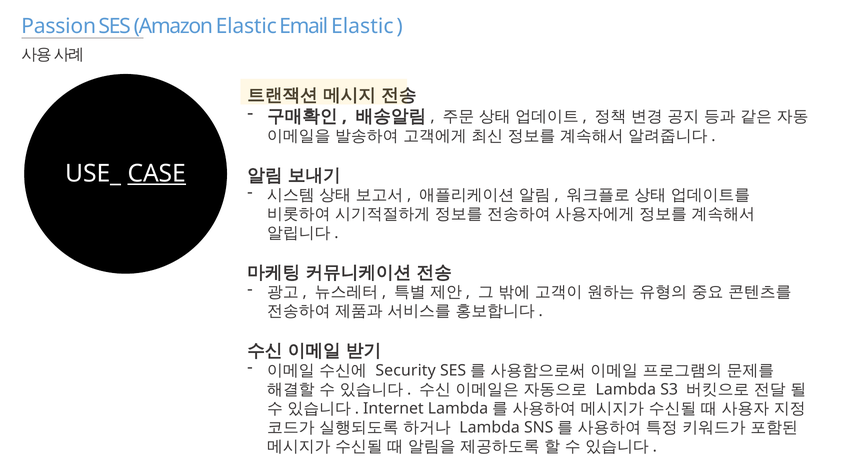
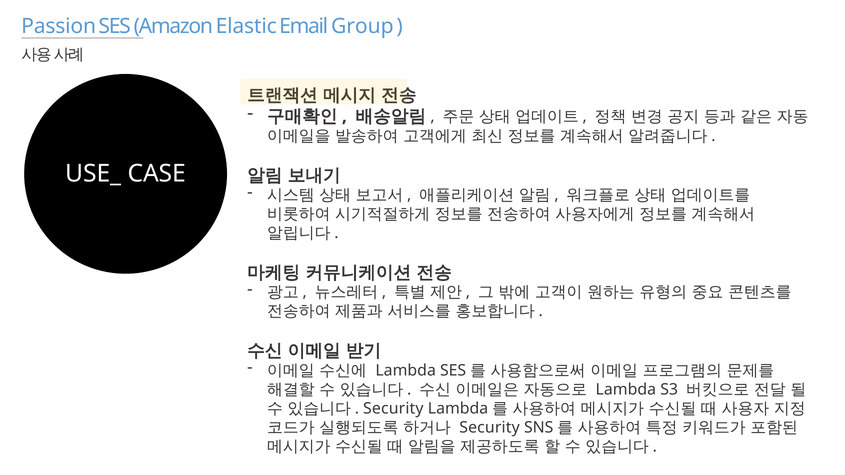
Email Elastic: Elastic -> Group (362, 26)
CASE underline: present -> none (157, 174)
Security: Security -> Lambda (406, 371)
Internet: Internet -> Security (393, 409)
Lambda: Lambda -> Security (490, 428)
